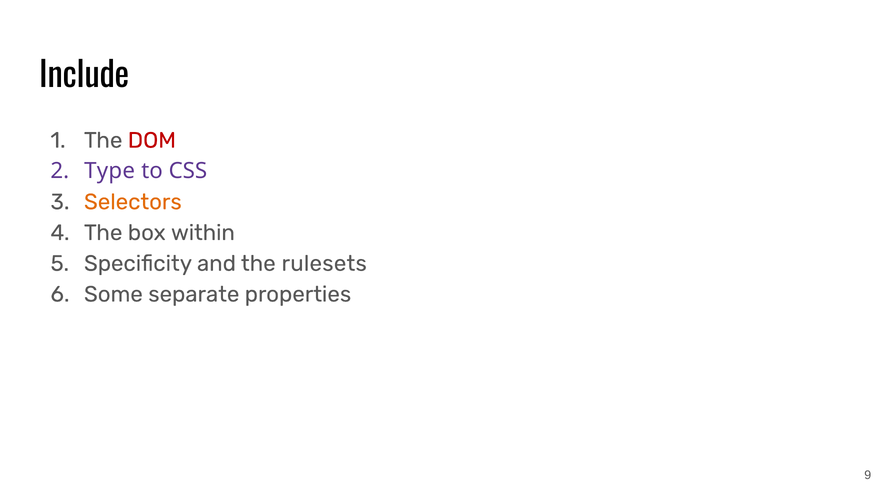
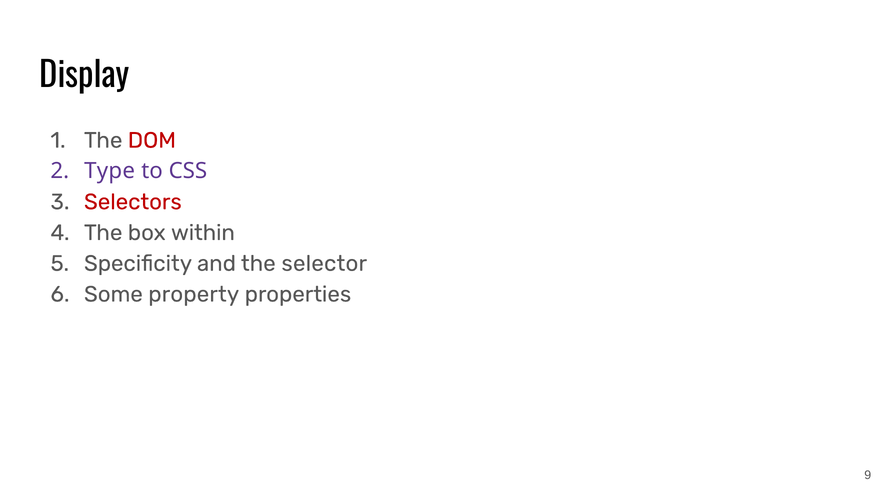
Include: Include -> Display (84, 76)
Selectors colour: orange -> red (133, 202)
rulesets: rulesets -> selector (324, 263)
separate: separate -> property (194, 294)
